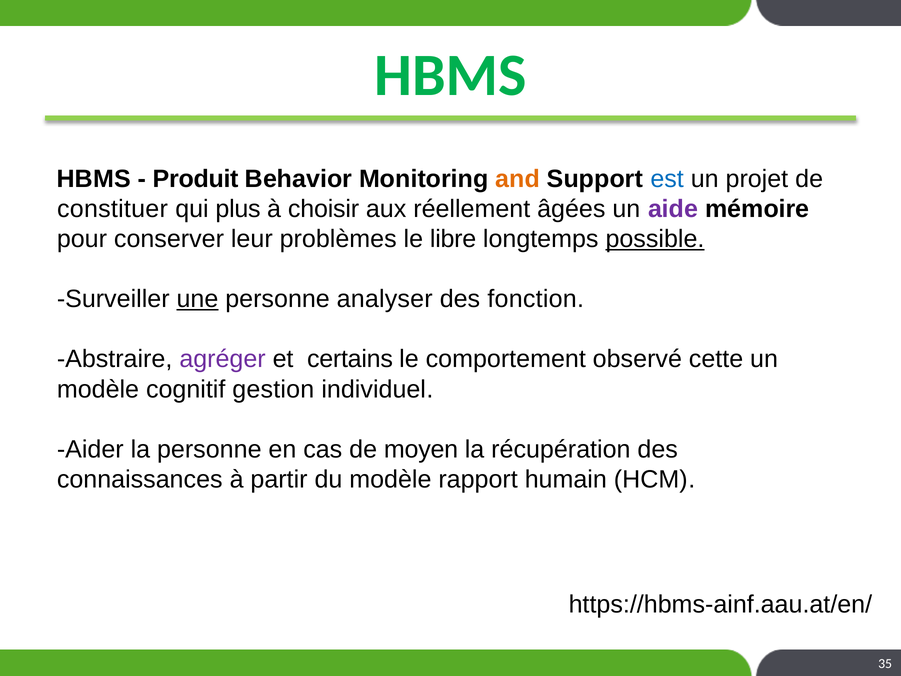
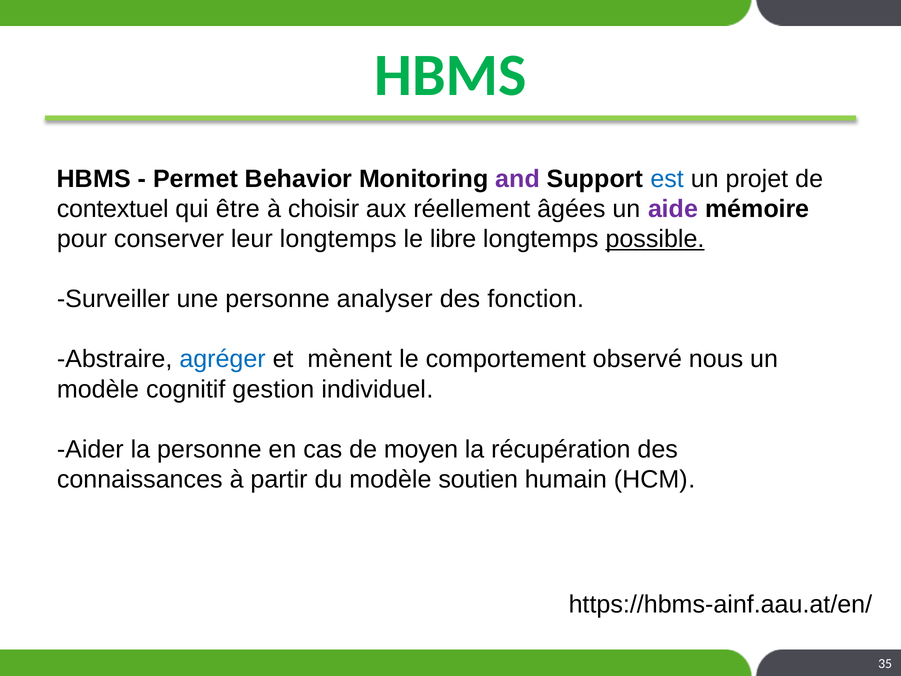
Produit: Produit -> Permet (195, 179)
and colour: orange -> purple (518, 179)
constituer: constituer -> contextuel (113, 209)
plus: plus -> être (238, 209)
leur problèmes: problèmes -> longtemps (338, 239)
une underline: present -> none (197, 299)
agréger colour: purple -> blue (223, 359)
certains: certains -> mènent (350, 359)
cette: cette -> nous (716, 359)
rapport: rapport -> soutien (478, 479)
